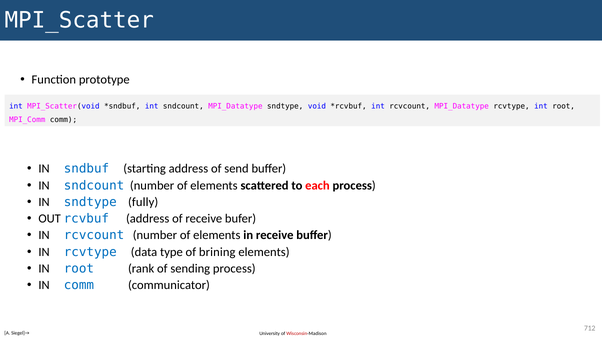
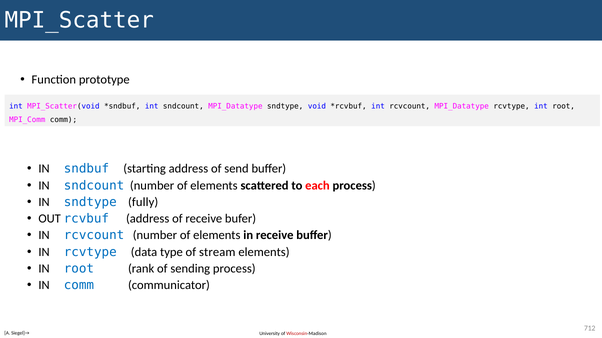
brining: brining -> stream (217, 252)
